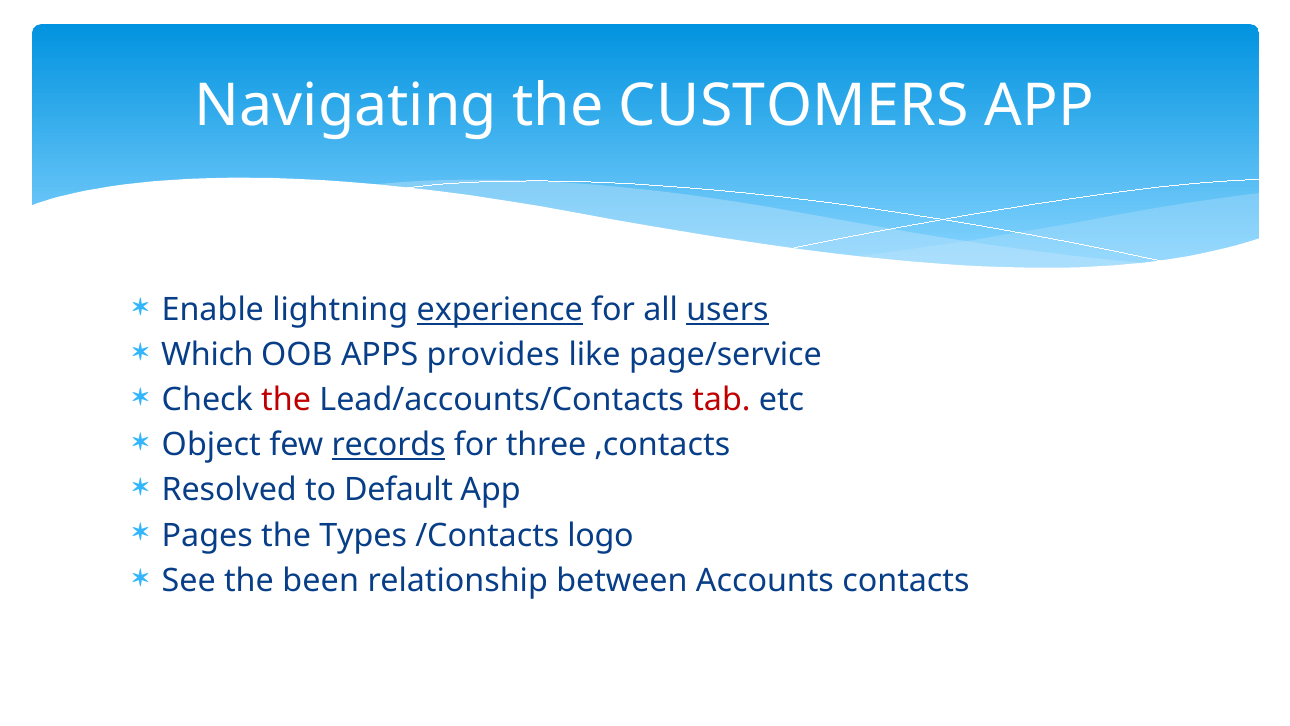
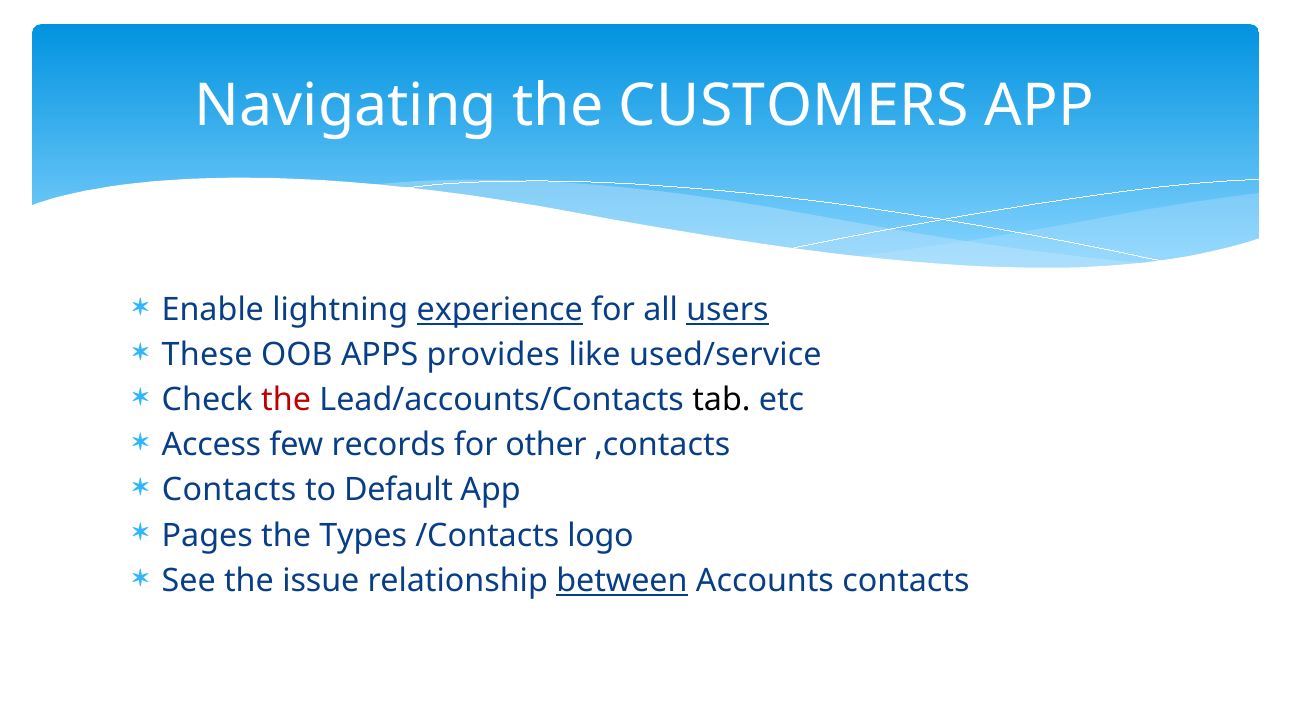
Which: Which -> These (207, 355)
page/service: page/service -> used/service (725, 355)
tab colour: red -> black (721, 400)
Object: Object -> Access (211, 445)
records underline: present -> none (389, 445)
three: three -> other (546, 445)
Resolved: Resolved -> Contacts (229, 490)
been: been -> issue (321, 580)
between underline: none -> present (622, 580)
